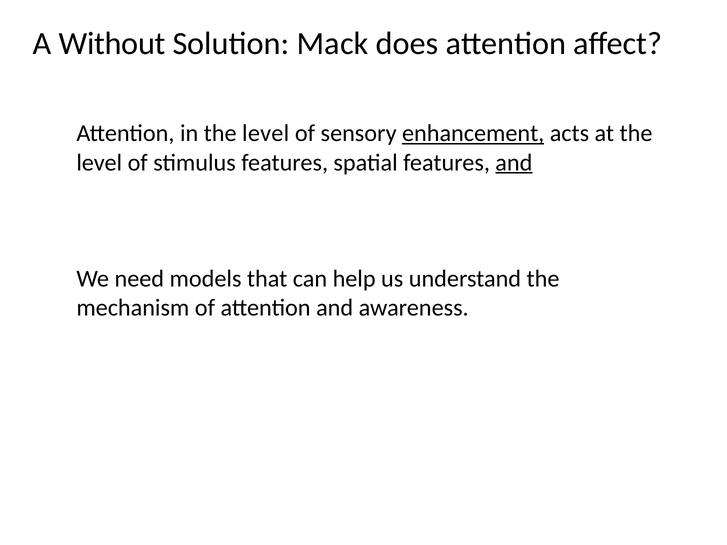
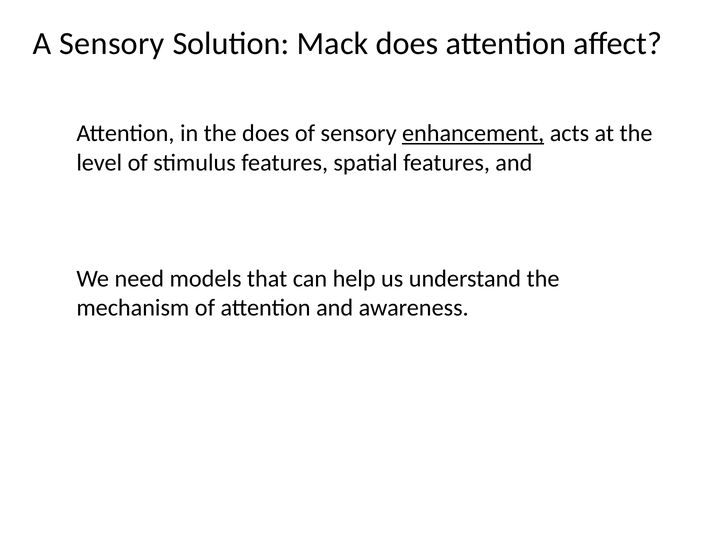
A Without: Without -> Sensory (112, 43)
in the level: level -> does (266, 134)
and underline: present -> none (514, 163)
